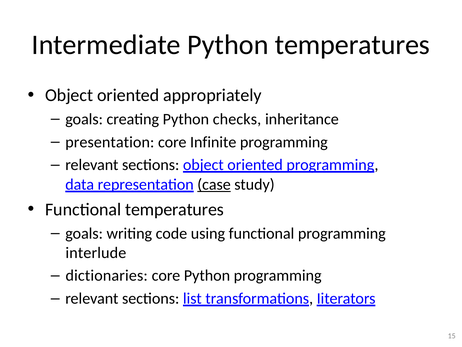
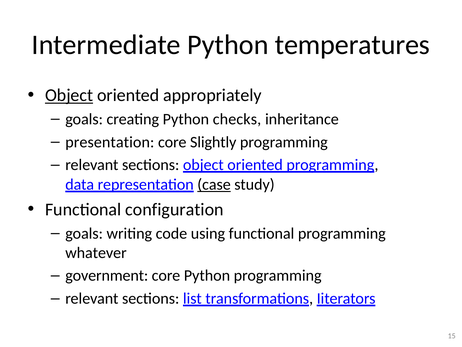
Object underline: none -> present (69, 95)
Infinite: Infinite -> Slightly (213, 142)
Functional temperatures: temperatures -> configuration (174, 209)
interlude: interlude -> whatever (96, 252)
dictionaries: dictionaries -> government (107, 275)
